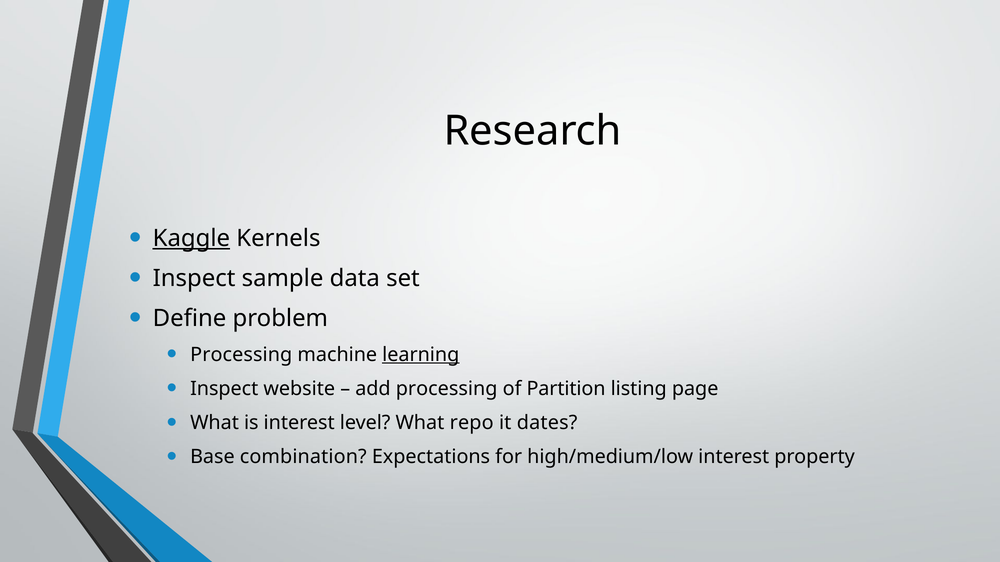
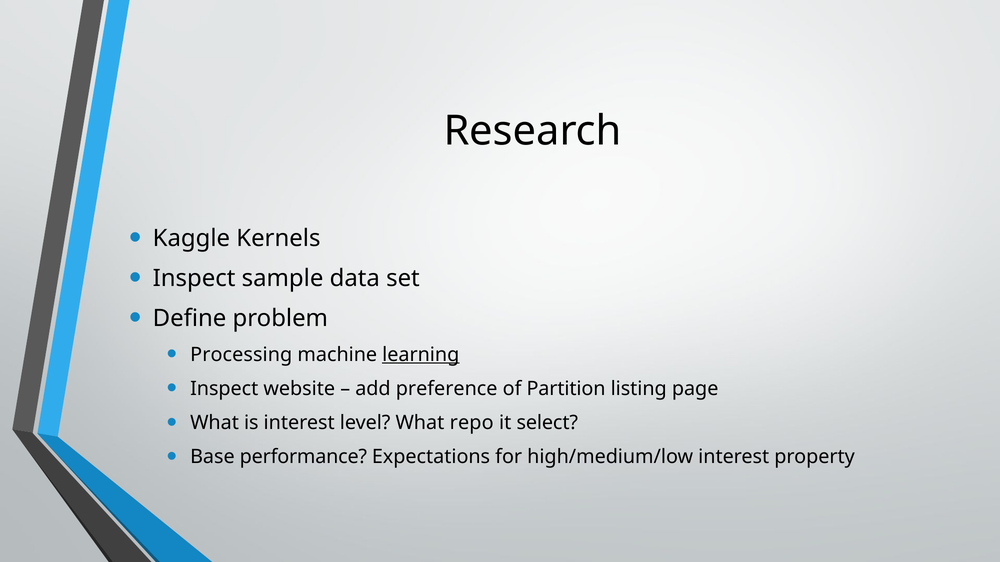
Kaggle underline: present -> none (191, 239)
add processing: processing -> preference (447, 389)
dates: dates -> select (547, 423)
combination: combination -> performance (303, 457)
